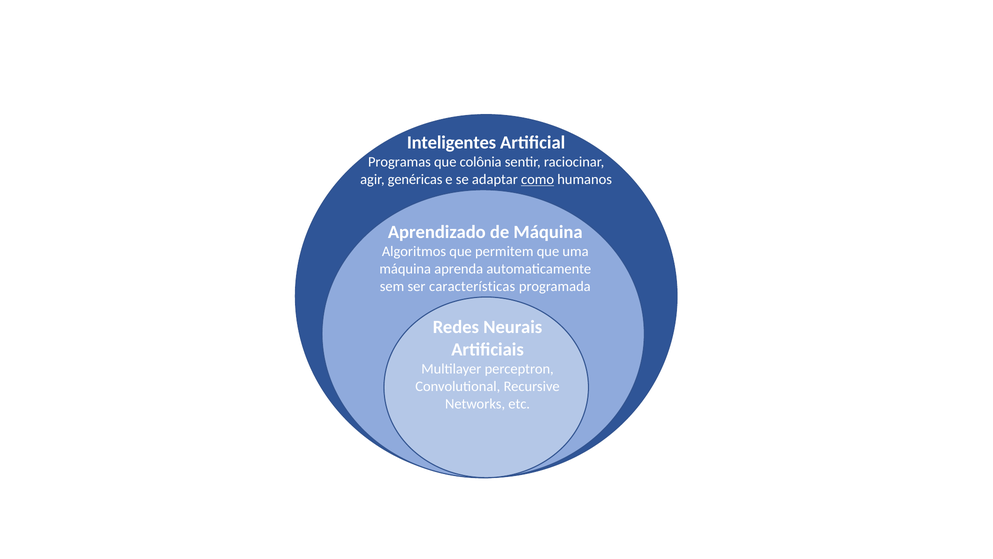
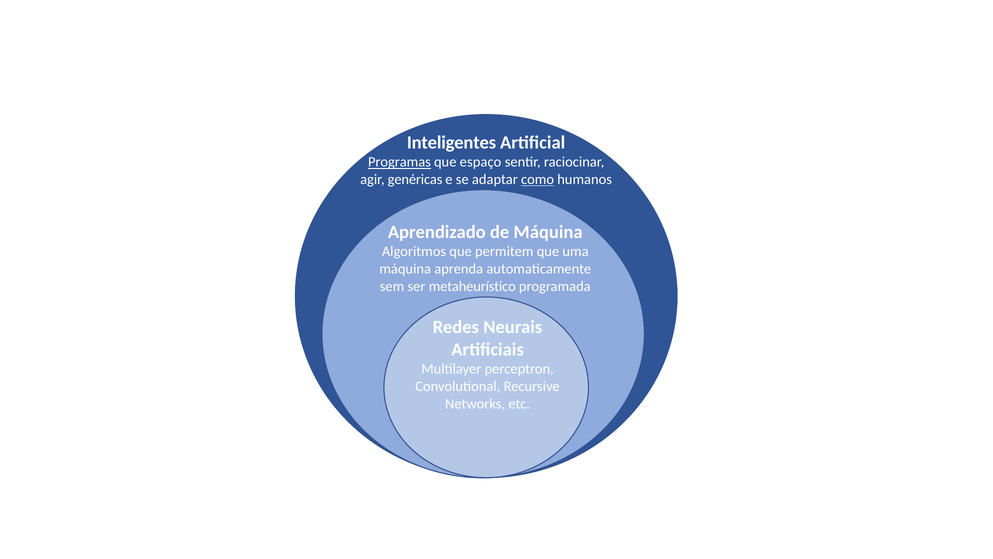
Programas underline: none -> present (399, 162)
colônia: colônia -> espaço (481, 162)
características: características -> metaheurístico (472, 286)
